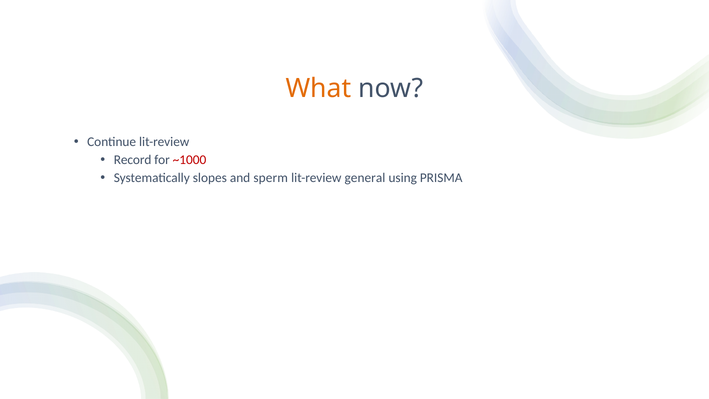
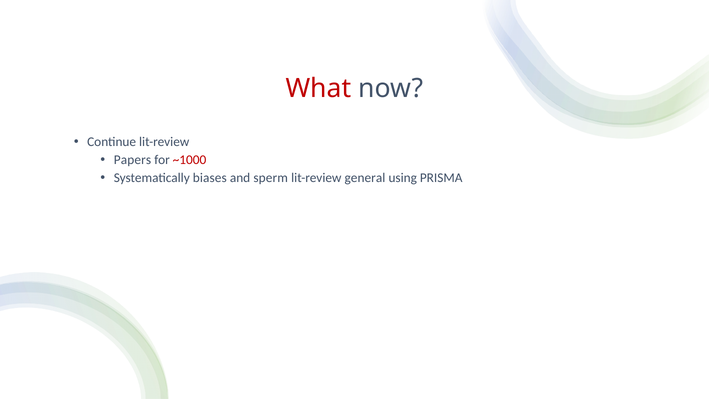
What colour: orange -> red (319, 89)
Record: Record -> Papers (133, 160)
slopes: slopes -> biases (210, 178)
